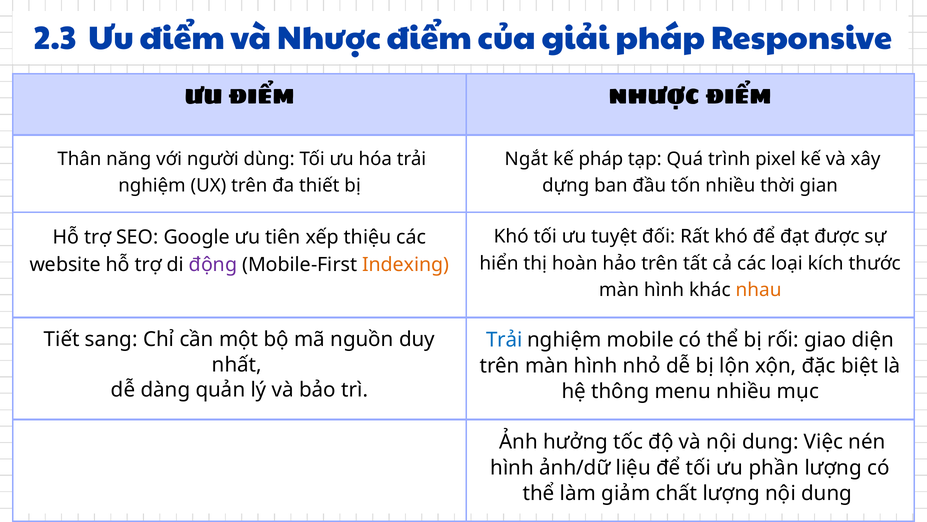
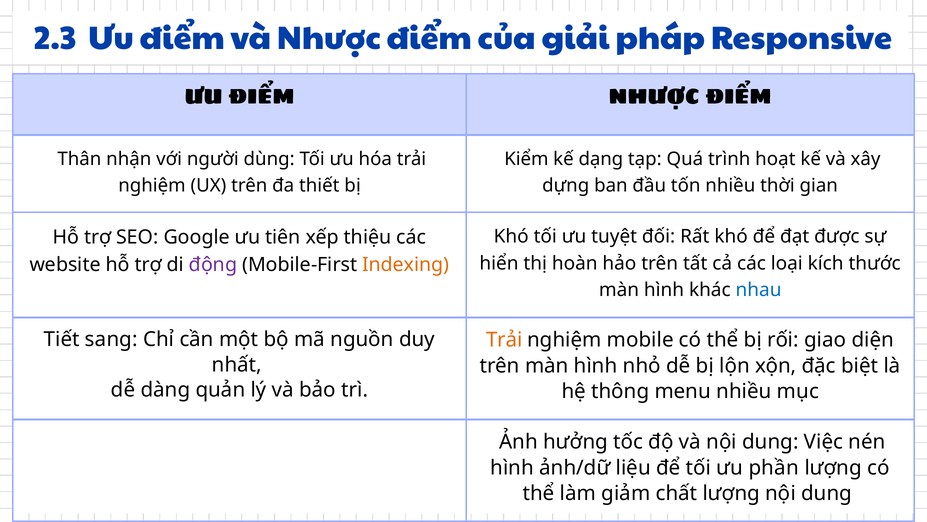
năng: năng -> nhận (129, 159)
Ngắt: Ngắt -> Kiểm (526, 159)
kế pháp: pháp -> dạng (601, 159)
pixel: pixel -> hoạt (775, 159)
nhau colour: orange -> blue (759, 290)
Trải colour: blue -> orange (504, 340)
